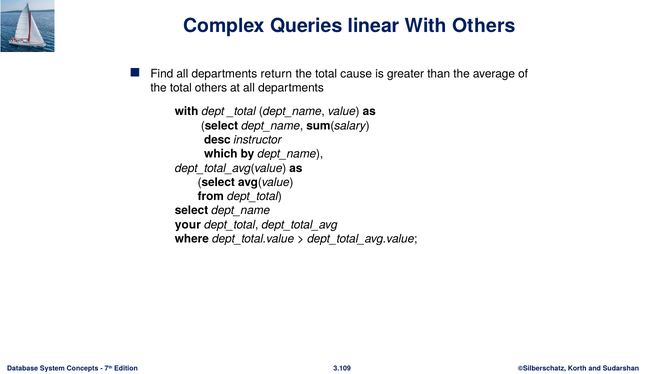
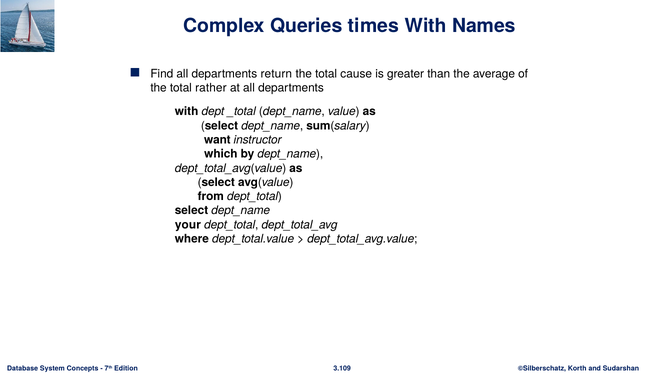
linear: linear -> times (373, 26)
With Others: Others -> Names (484, 26)
total others: others -> rather (211, 88)
desc: desc -> want (217, 140)
